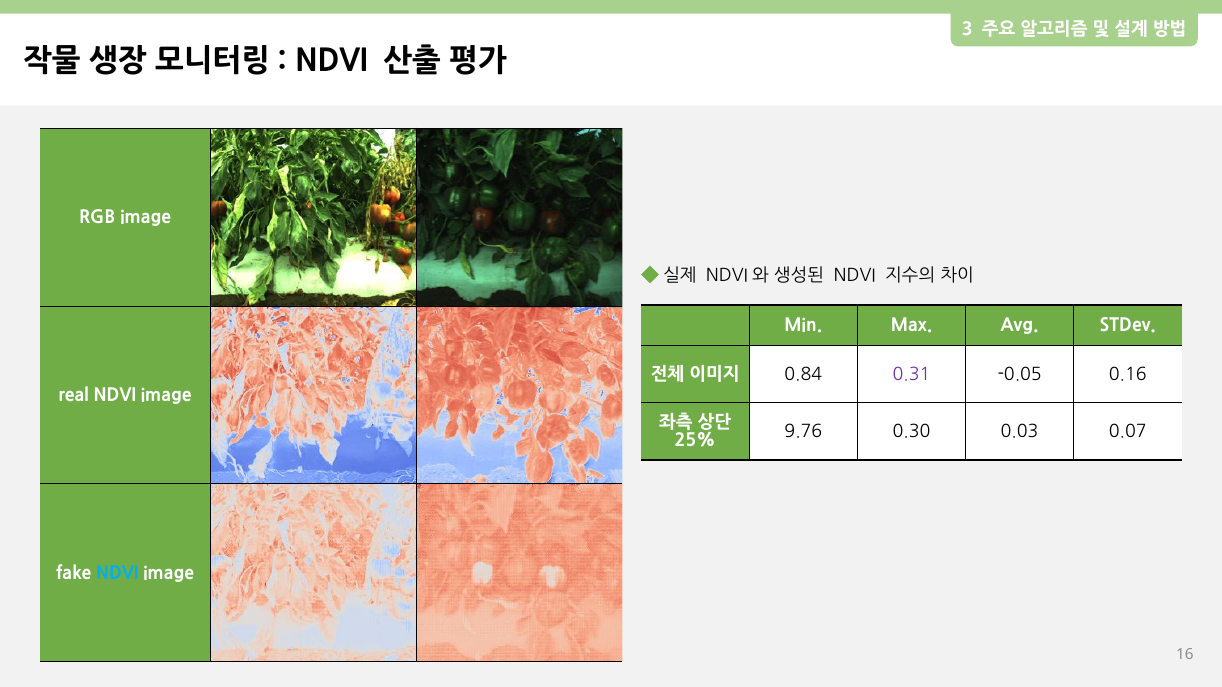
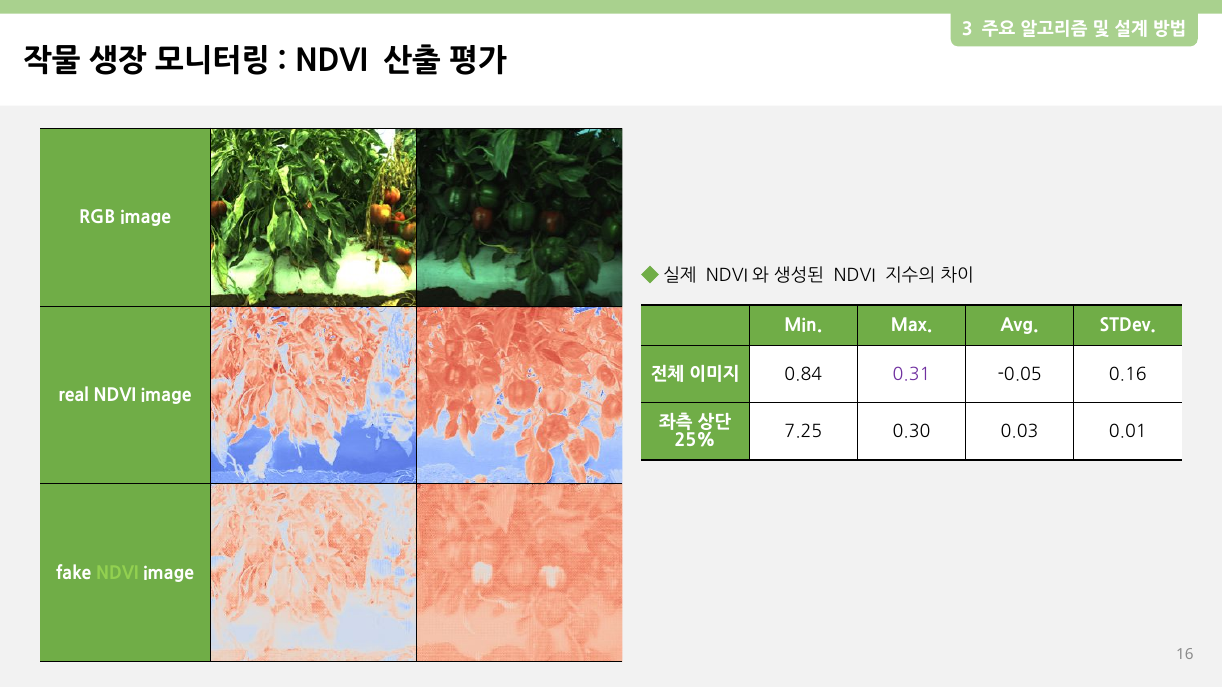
9.76: 9.76 -> 7.25 (803, 432)
0.07: 0.07 -> 0.01 (1128, 432)
NDVI colour: light blue -> light green (117, 573)
